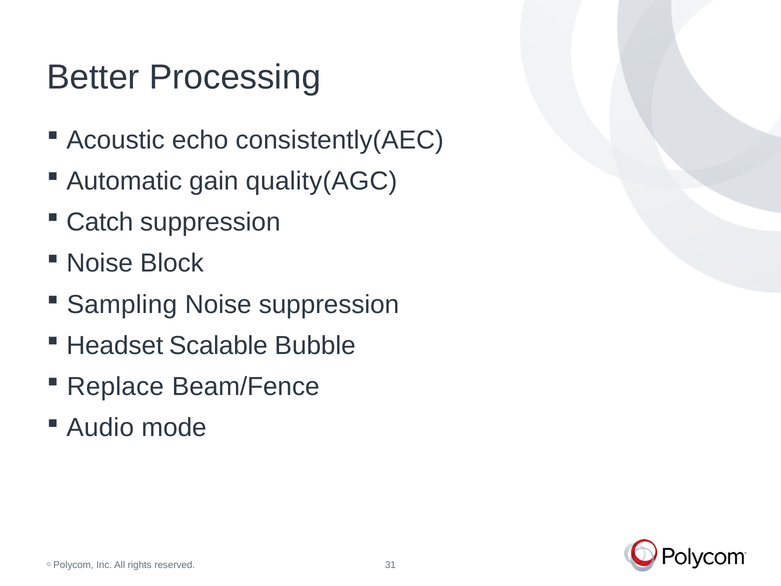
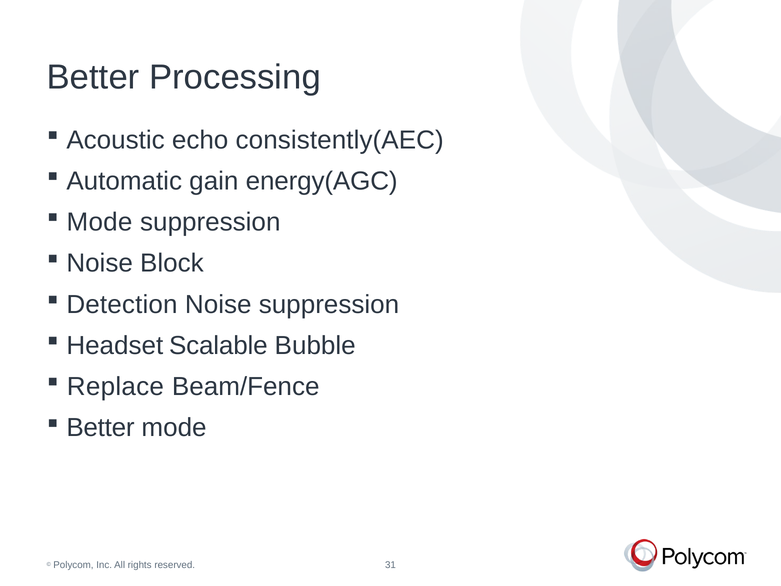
quality(AGC: quality(AGC -> energy(AGC (322, 181)
Catch: Catch -> Mode (100, 222)
Sampling: Sampling -> Detection (122, 304)
Audio: Audio -> Better (100, 428)
